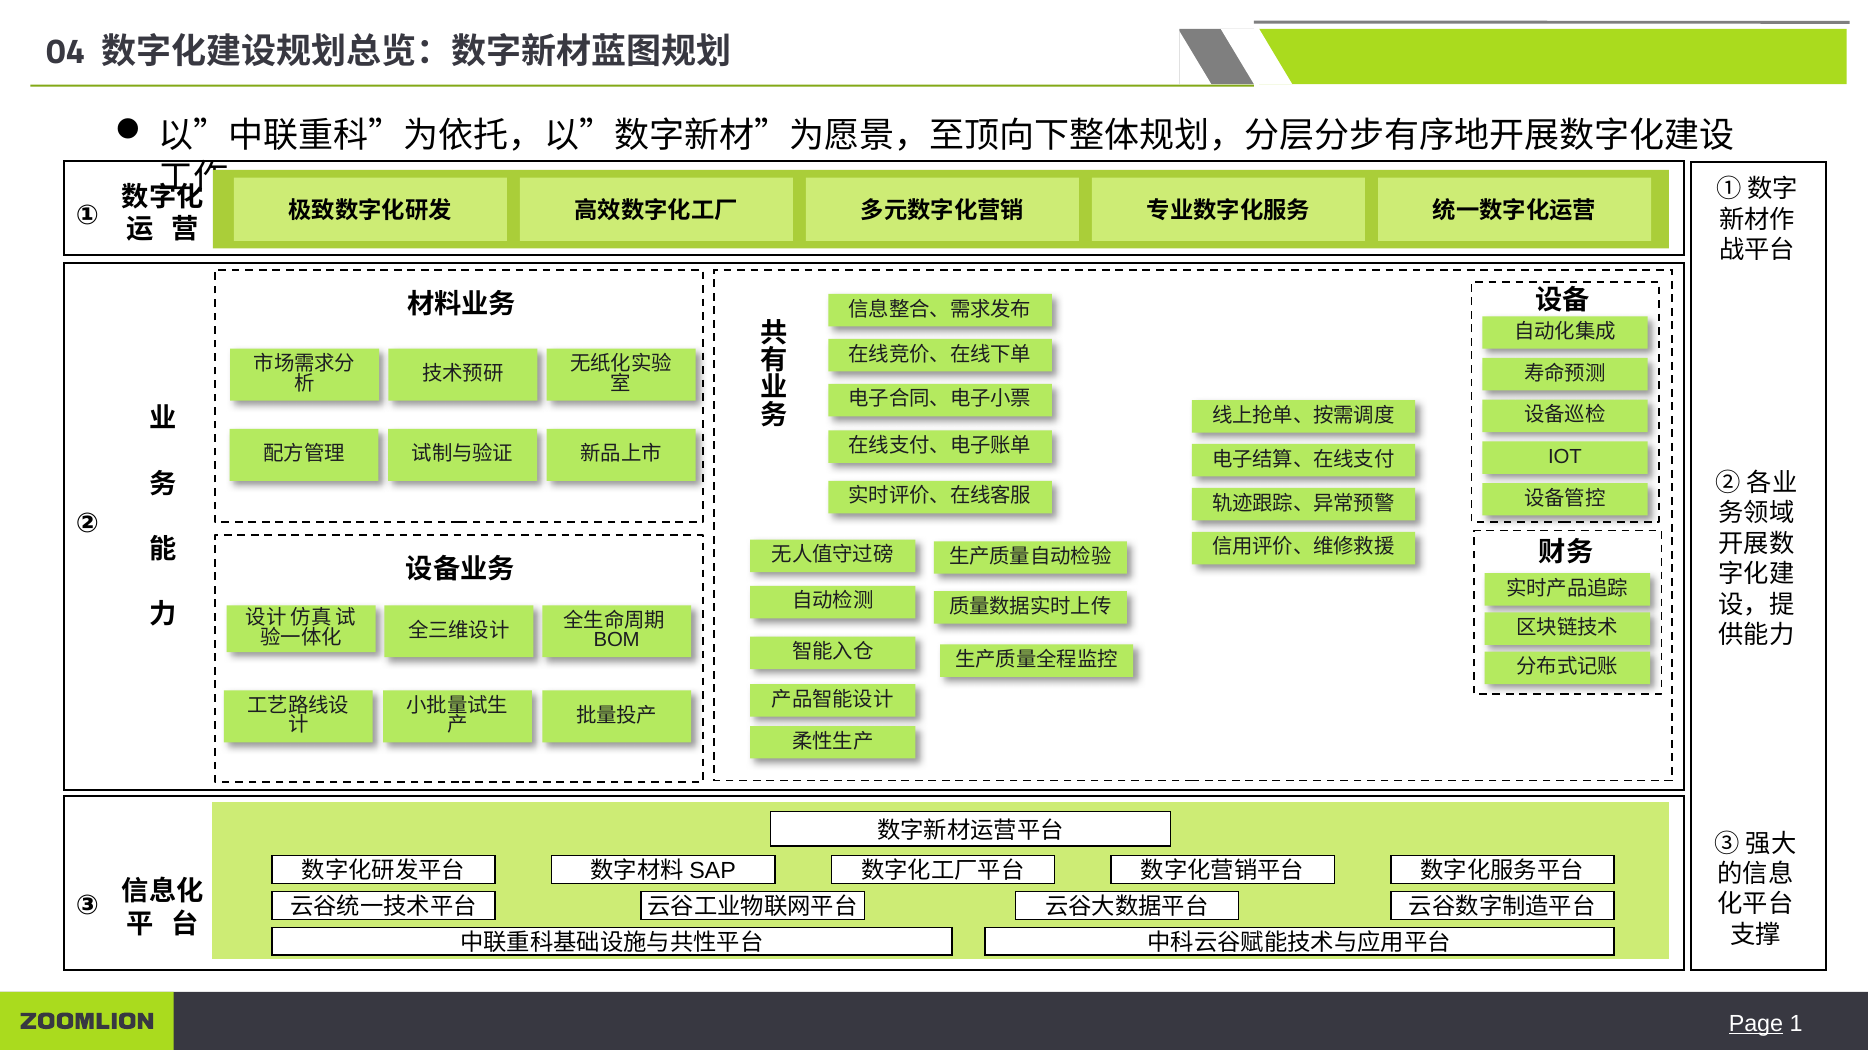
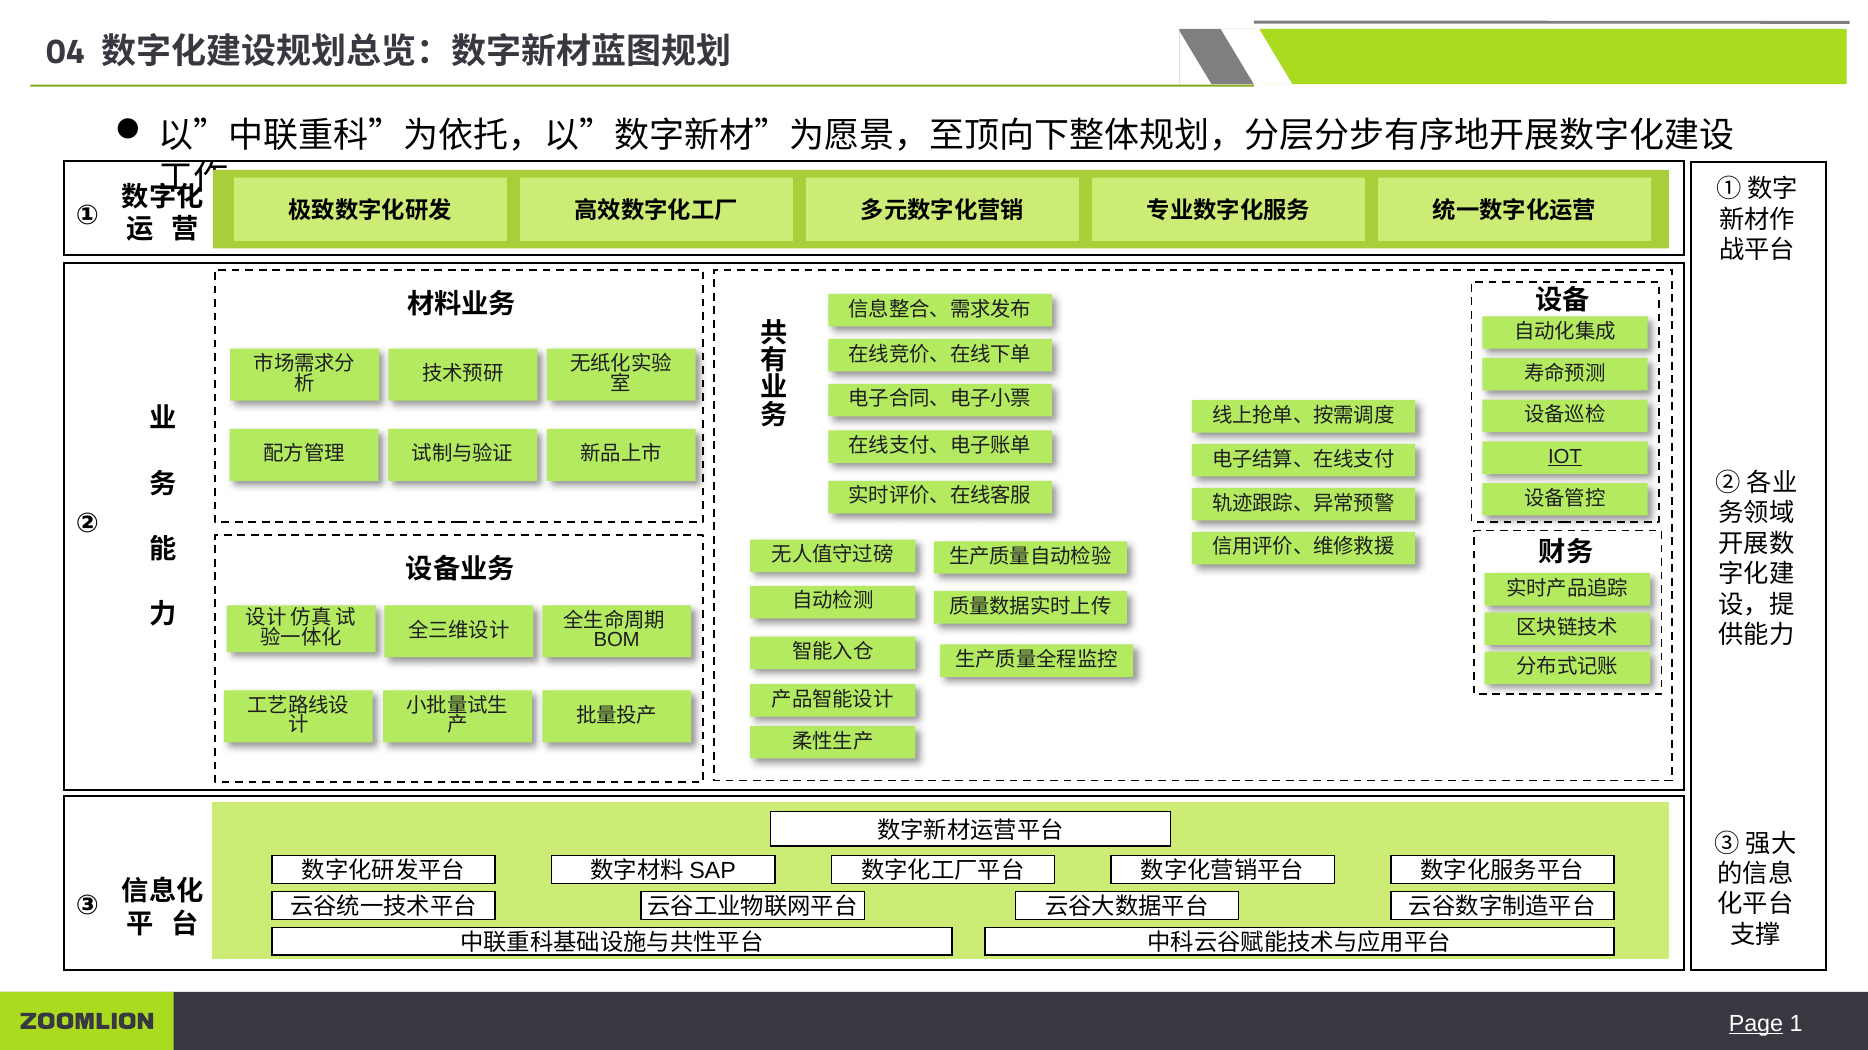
IOT underline: none -> present (1565, 457)
